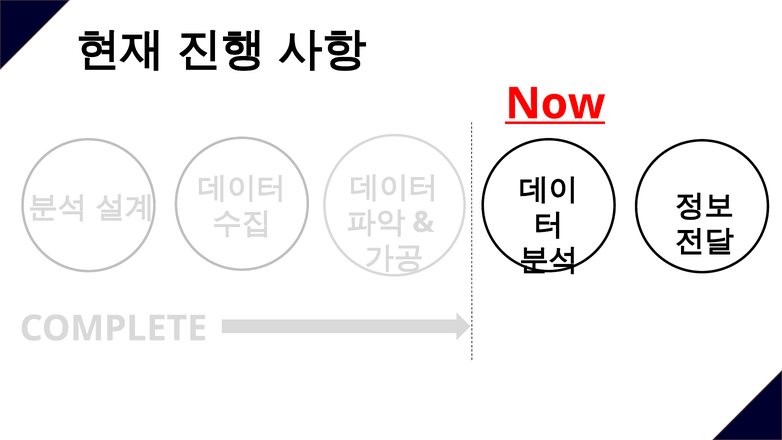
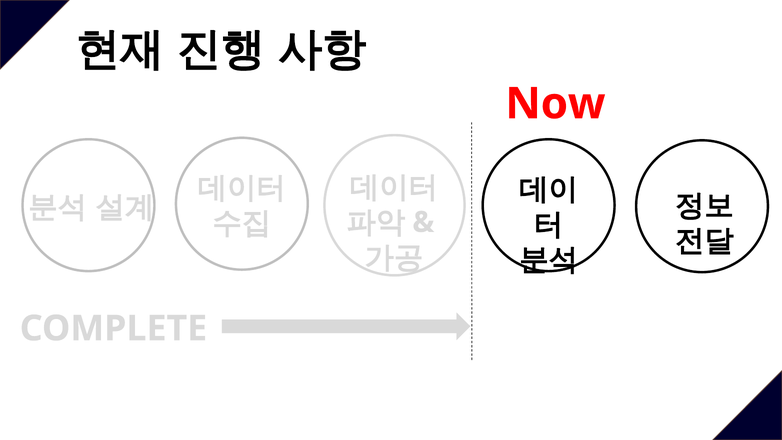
Now underline: present -> none (555, 104)
